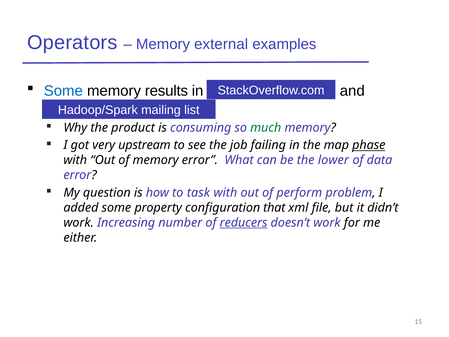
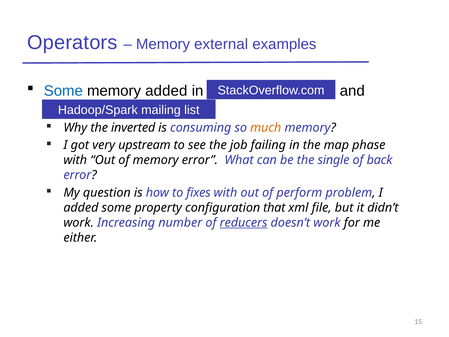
memory results: results -> added (166, 91)
product: product -> inverted (133, 128)
much colour: green -> orange (266, 128)
phase underline: present -> none (369, 145)
lower: lower -> single (334, 160)
data: data -> back (380, 160)
task: task -> fixes (199, 193)
